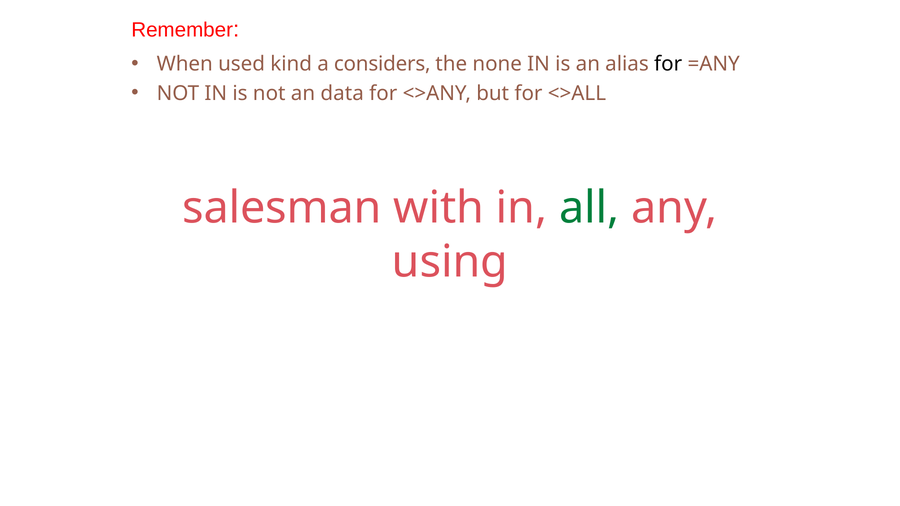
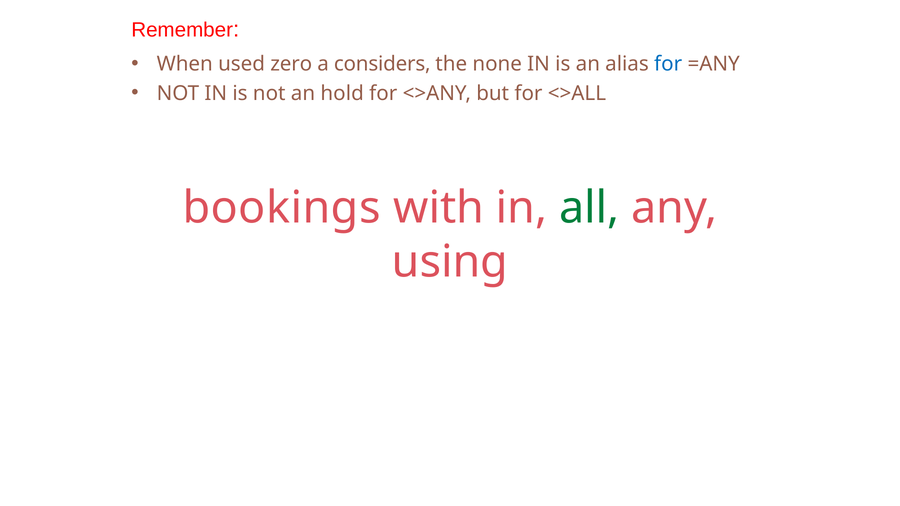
kind: kind -> zero (291, 64)
for colour: black -> blue (668, 64)
data: data -> hold (342, 93)
salesman: salesman -> bookings (282, 208)
